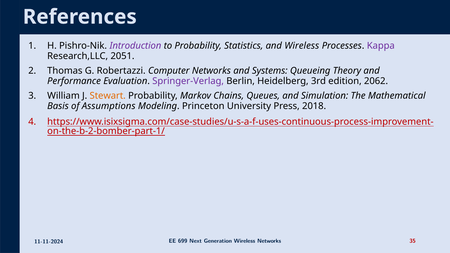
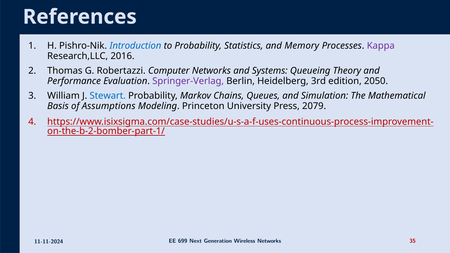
Introduction colour: purple -> blue (135, 46)
and Wireless: Wireless -> Memory (302, 46)
2051: 2051 -> 2016 (123, 56)
2062: 2062 -> 2050 (376, 81)
Stewart colour: orange -> blue (108, 96)
2018: 2018 -> 2079 (314, 106)
